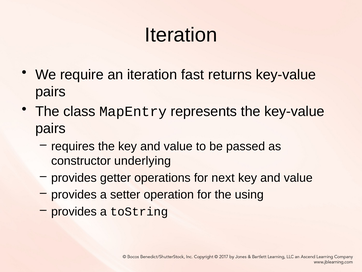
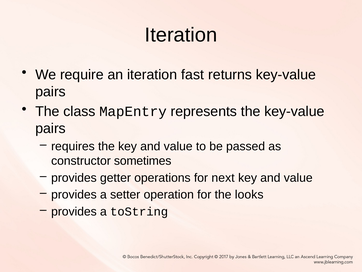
underlying: underlying -> sometimes (143, 161)
using: using -> looks (249, 194)
